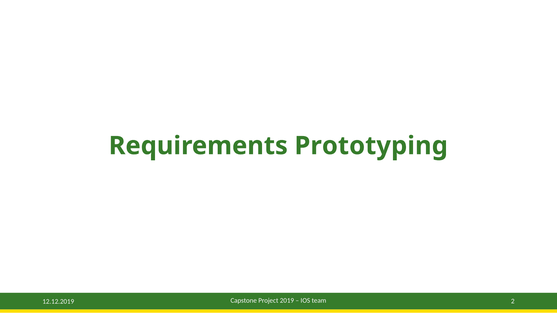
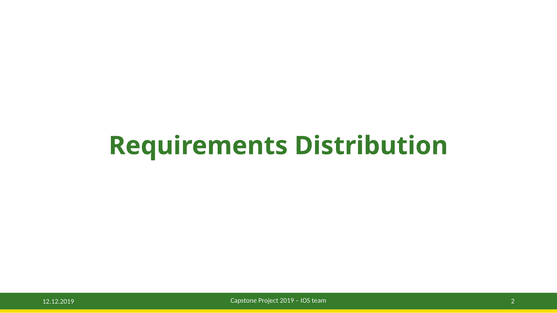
Prototyping: Prototyping -> Distribution (371, 146)
